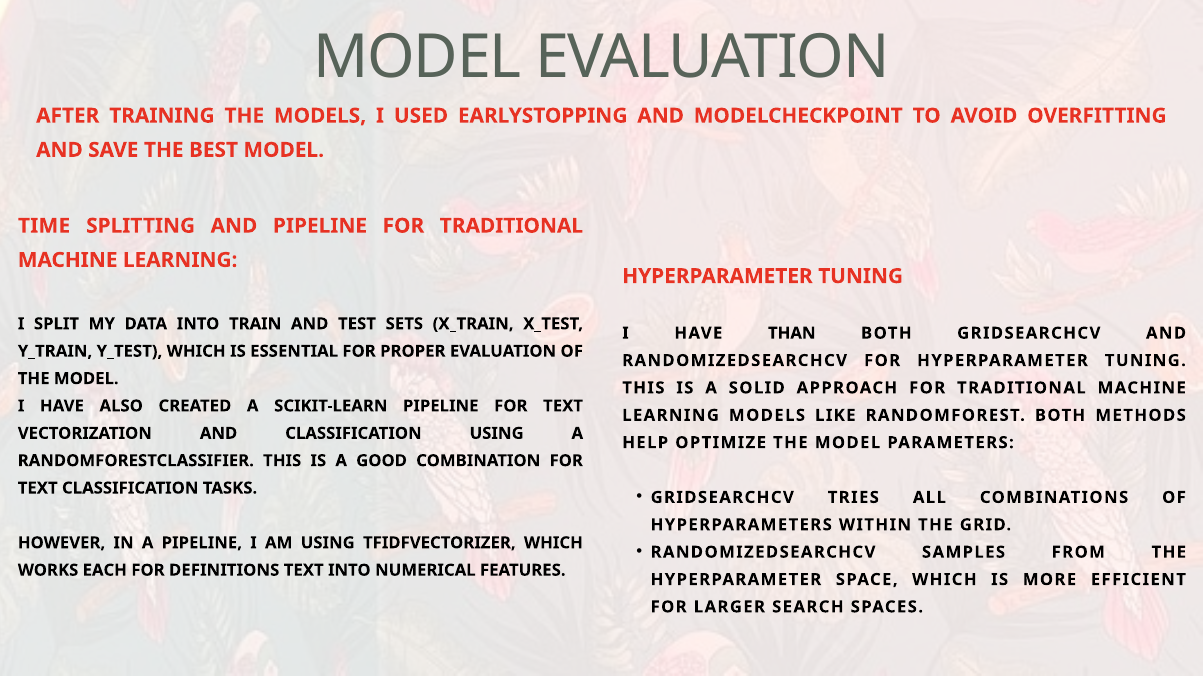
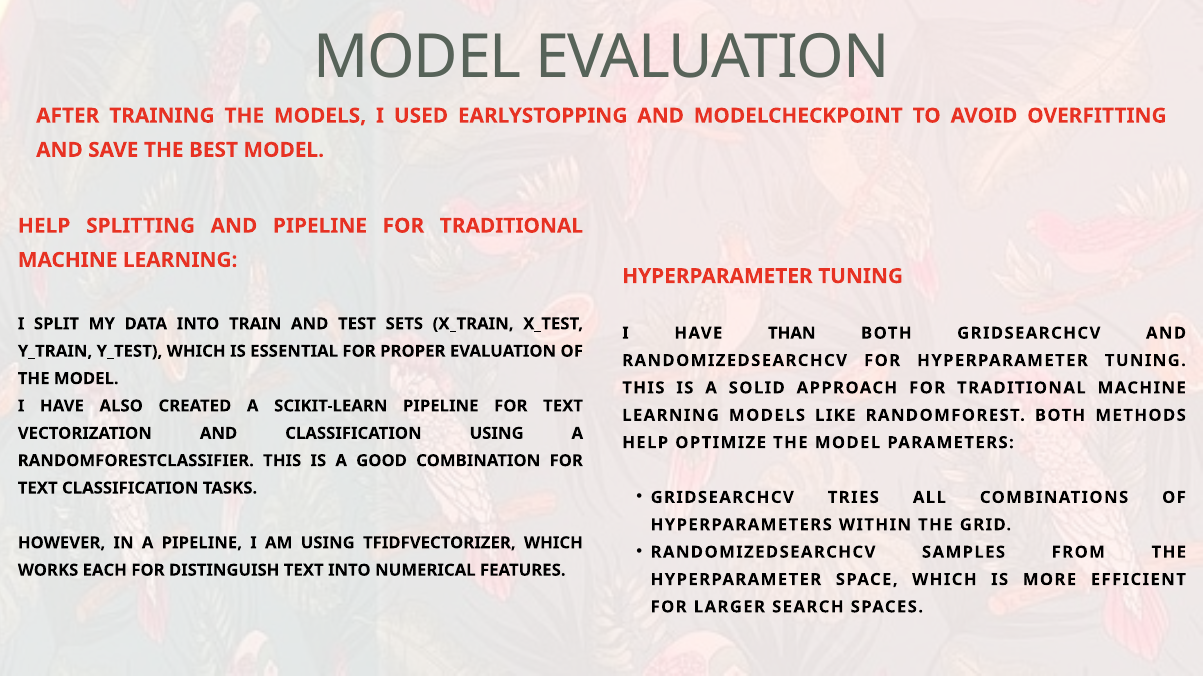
TIME: TIME -> HELP (44, 226)
DEFINITIONS: DEFINITIONS -> DISTINGUISH (224, 571)
